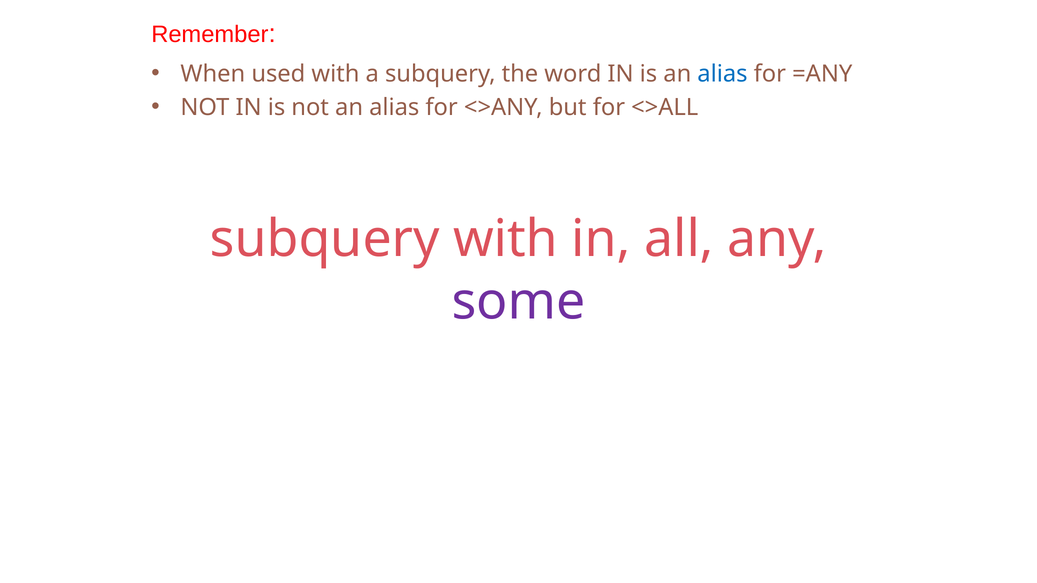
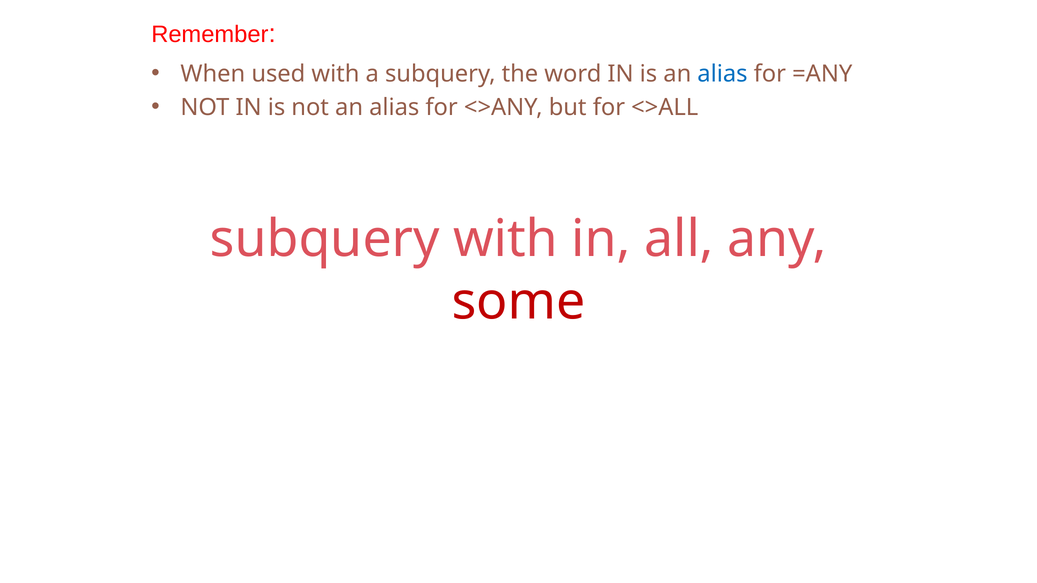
some colour: purple -> red (518, 302)
